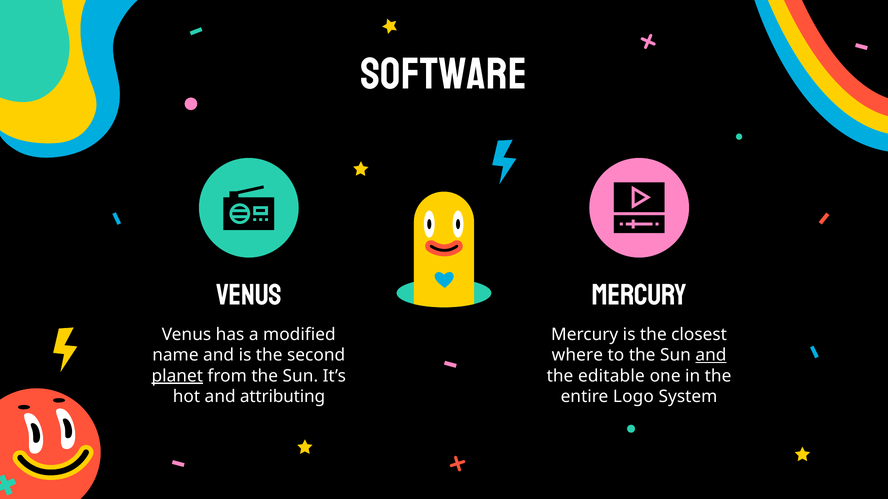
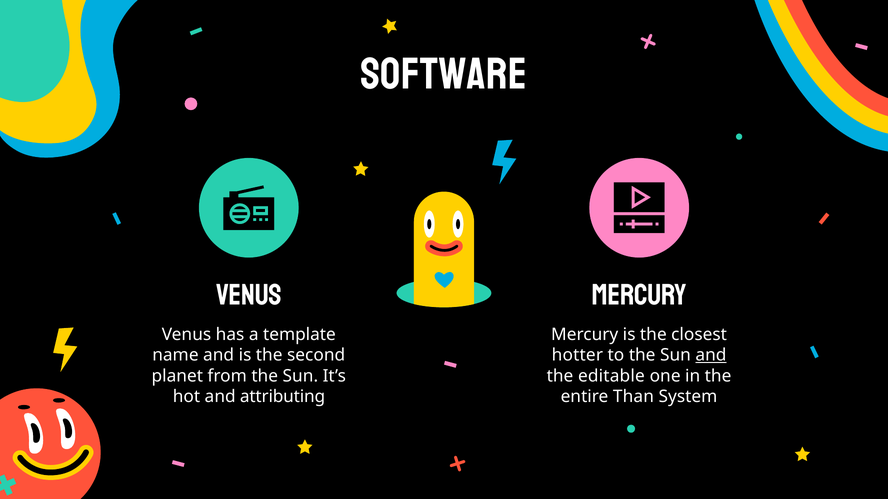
modified: modified -> template (299, 335)
where: where -> hotter (577, 355)
planet underline: present -> none (177, 376)
Logo: Logo -> Than (633, 397)
